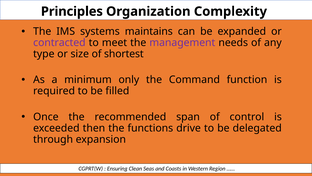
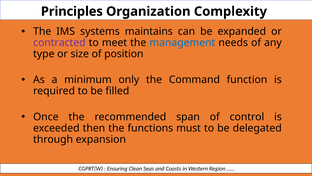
management colour: purple -> blue (182, 43)
shortest: shortest -> position (124, 54)
drive: drive -> must (189, 128)
